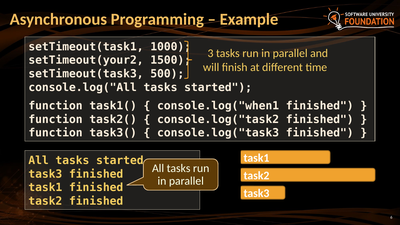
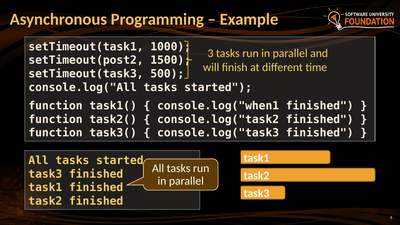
setTimeout(your2: setTimeout(your2 -> setTimeout(post2 (86, 60)
